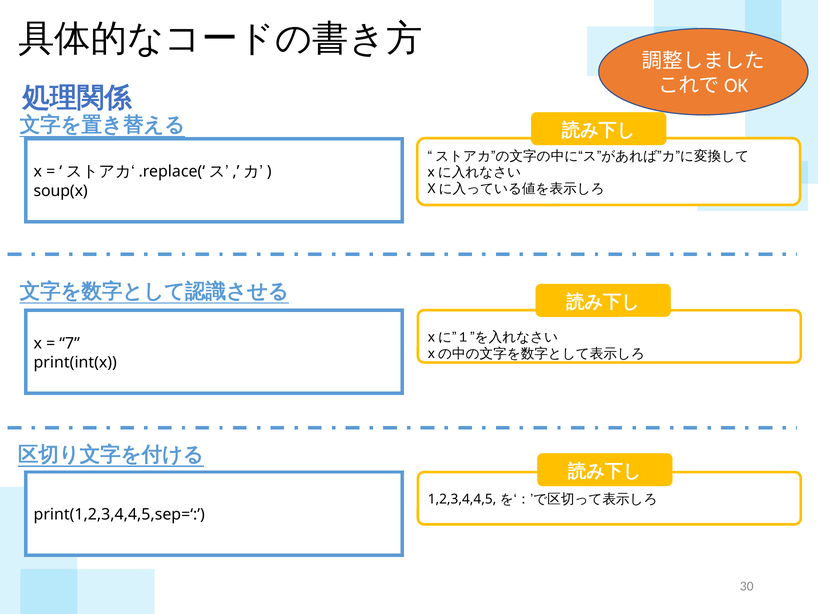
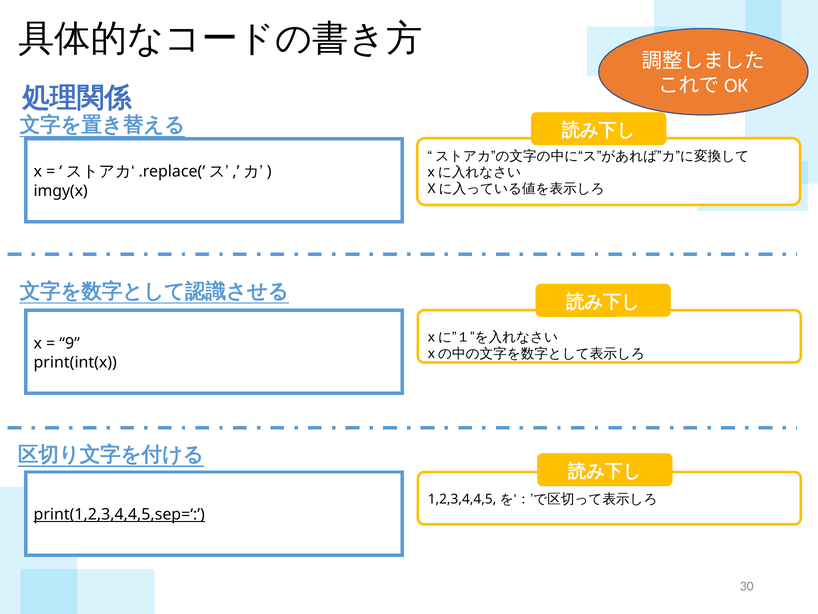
soup(x: soup(x -> imgy(x (61, 191)
7: 7 -> 9 (70, 343)
print(1,2,3,4,4,5,sep=‘ underline: none -> present (119, 514)
